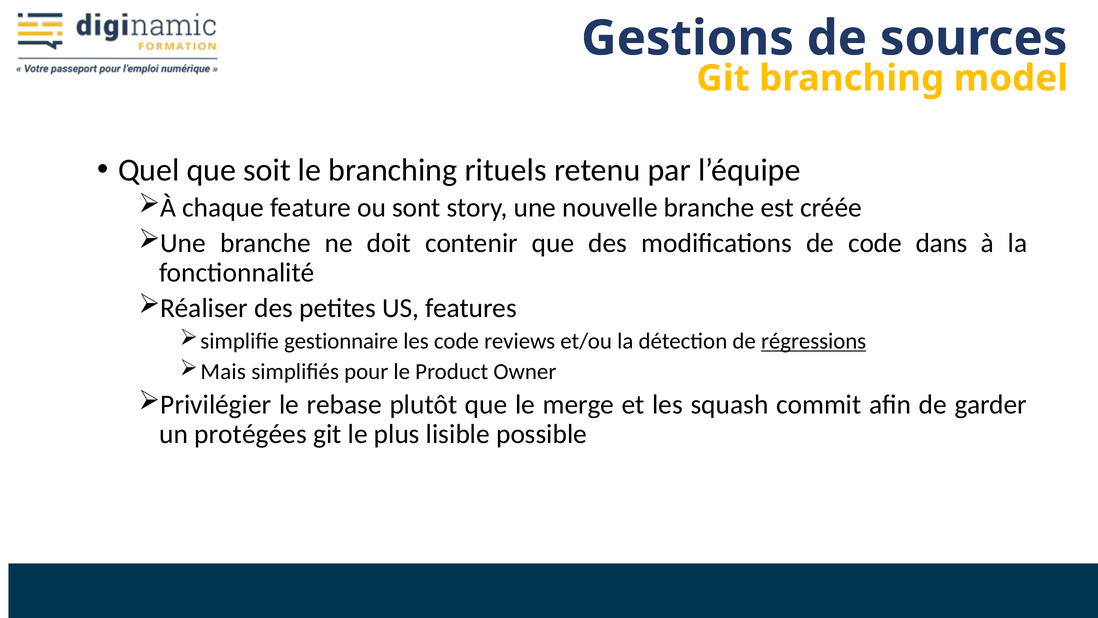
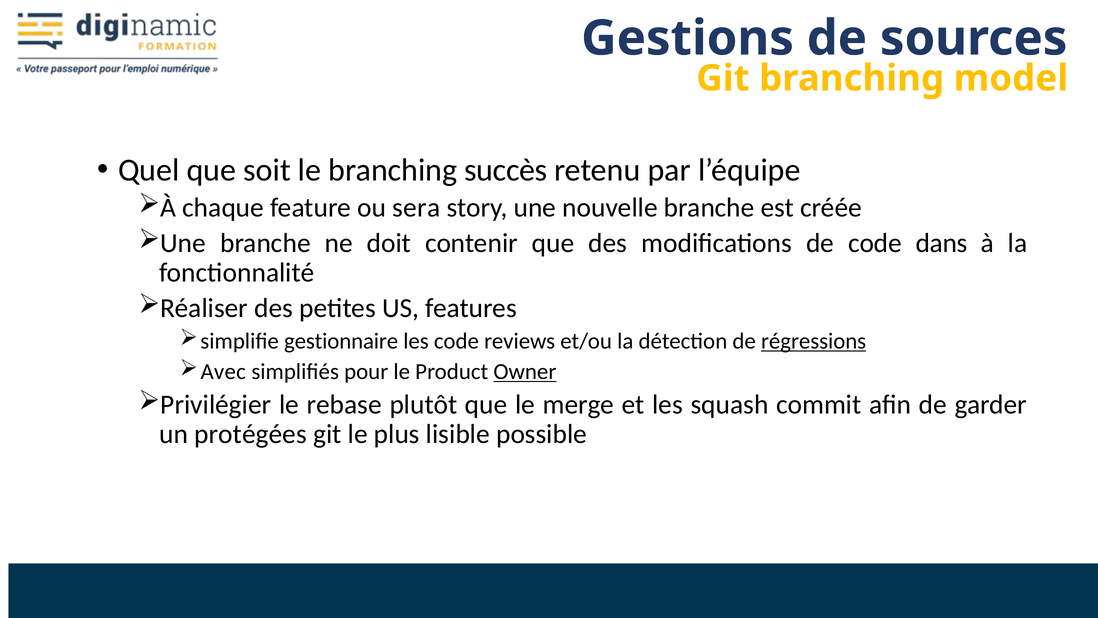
rituels: rituels -> succès (506, 170)
sont: sont -> sera (416, 208)
Mais: Mais -> Avec (223, 371)
Owner underline: none -> present (525, 371)
